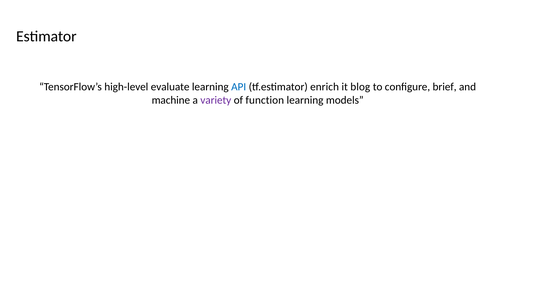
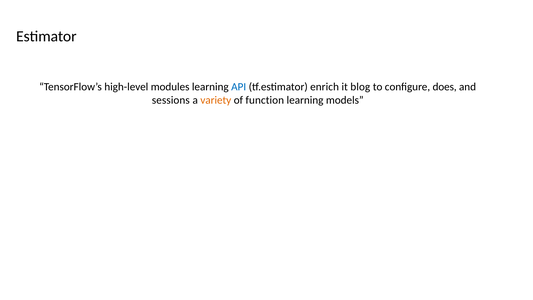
evaluate: evaluate -> modules (170, 87)
brief: brief -> does (445, 87)
machine: machine -> sessions (171, 100)
variety colour: purple -> orange (216, 100)
